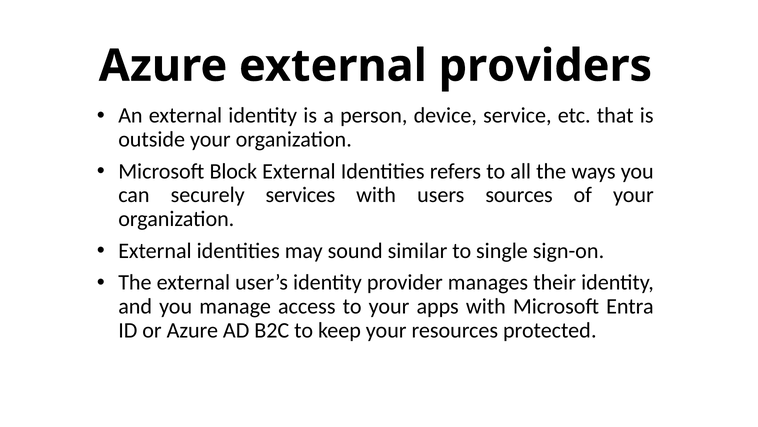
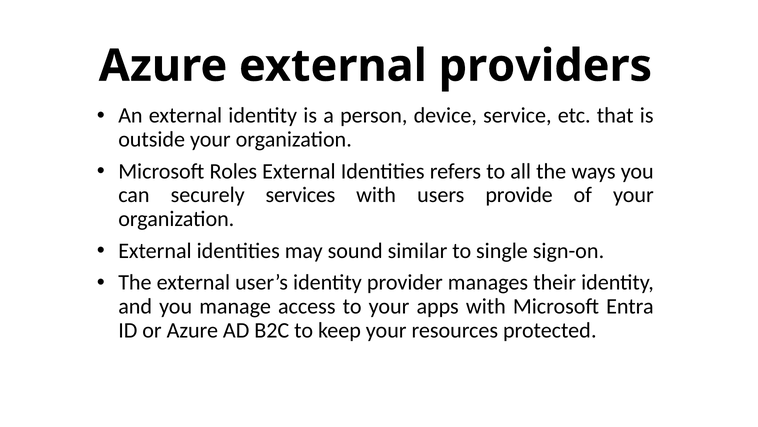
Block: Block -> Roles (233, 171)
sources: sources -> provide (519, 195)
